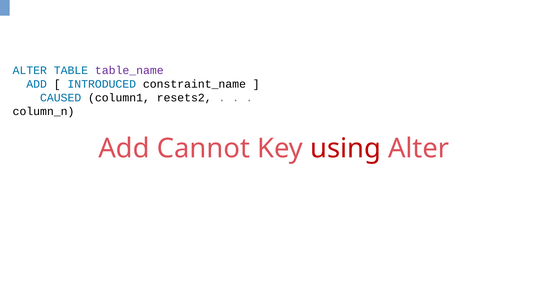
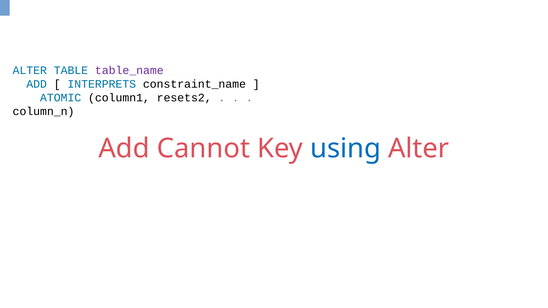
INTRODUCED: INTRODUCED -> INTERPRETS (102, 84)
CAUSED: CAUSED -> ATOMIC (61, 98)
using colour: red -> blue (346, 149)
